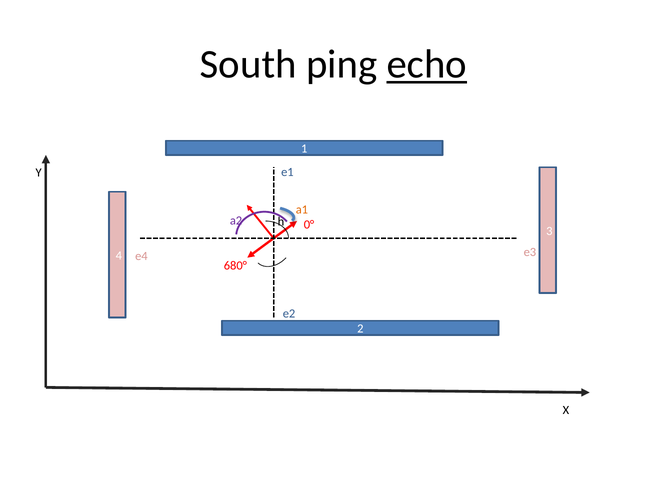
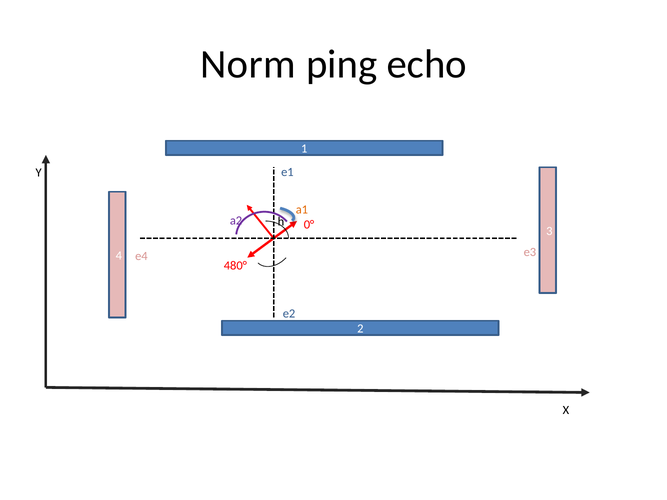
South: South -> Norm (248, 65)
echo underline: present -> none (427, 65)
680°: 680° -> 480° (235, 266)
